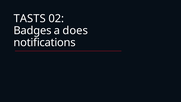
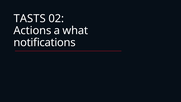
Badges: Badges -> Actions (32, 30)
does: does -> what (75, 30)
